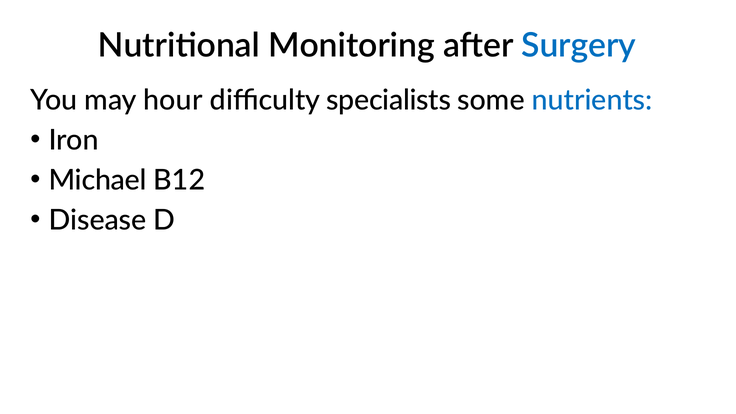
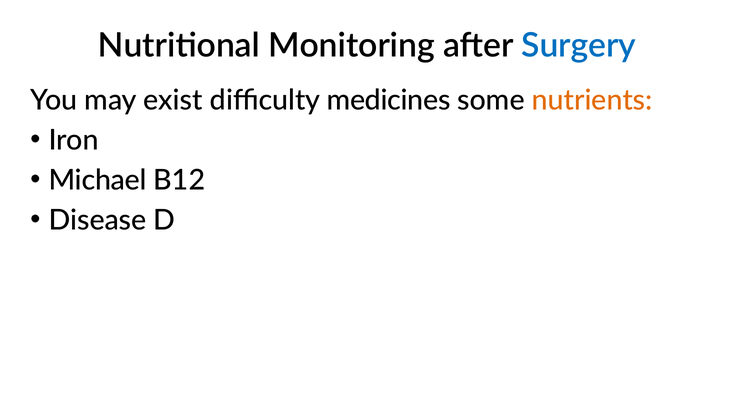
hour: hour -> exist (173, 100)
specialists: specialists -> medicines (389, 100)
nutrients colour: blue -> orange (592, 100)
